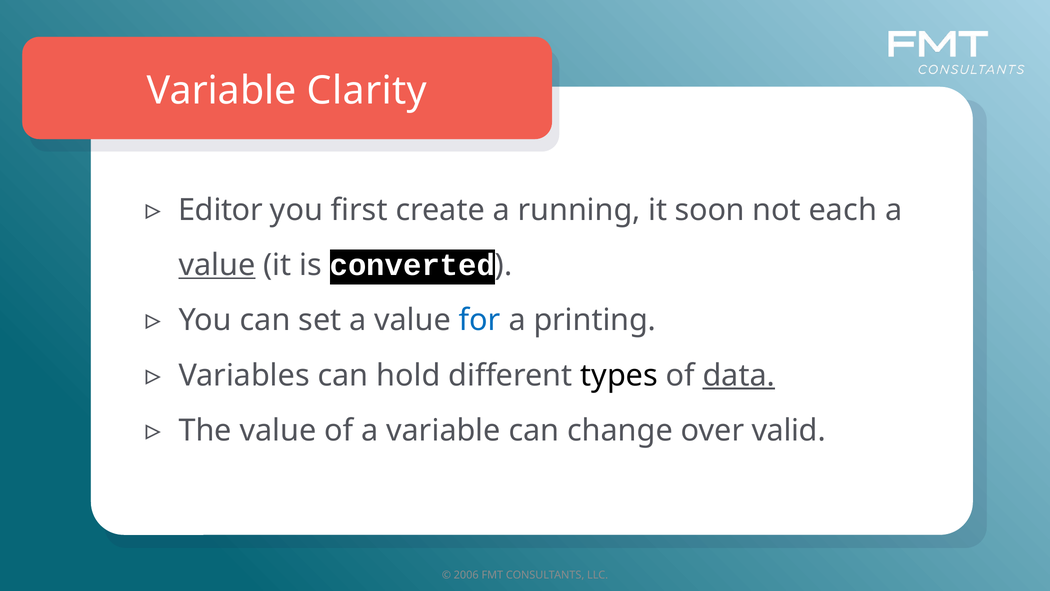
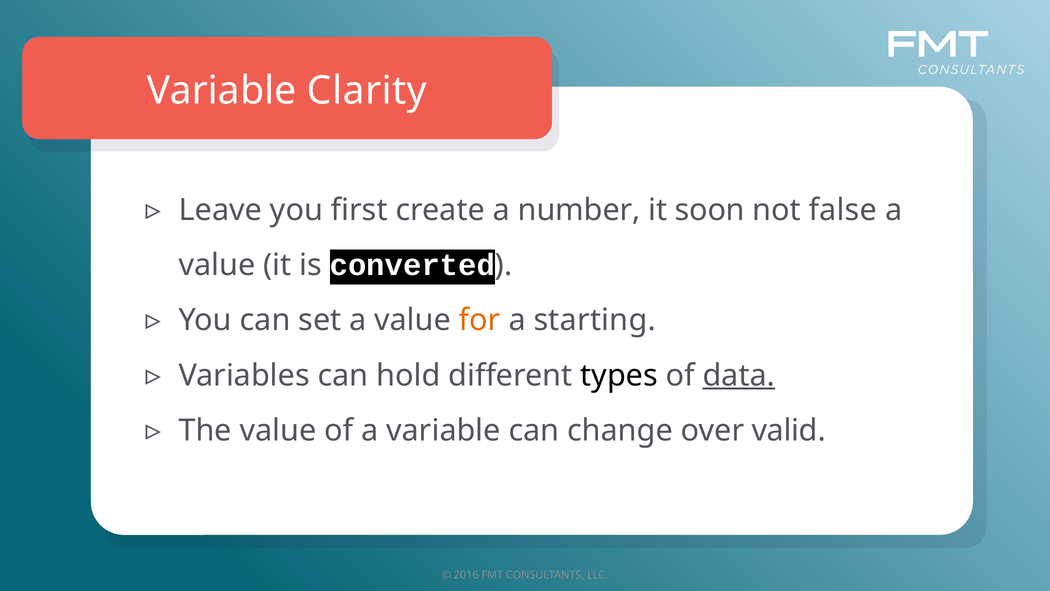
Editor: Editor -> Leave (220, 210)
running: running -> number (579, 210)
each: each -> false (843, 210)
value underline: present -> none (217, 265)
for colour: blue -> orange (480, 320)
printing: printing -> starting (595, 320)
2006: 2006 -> 2016 (466, 575)
